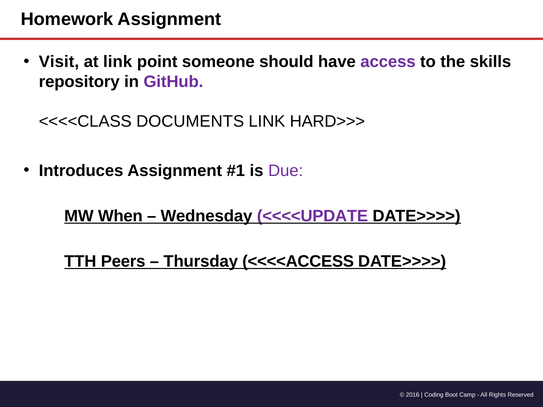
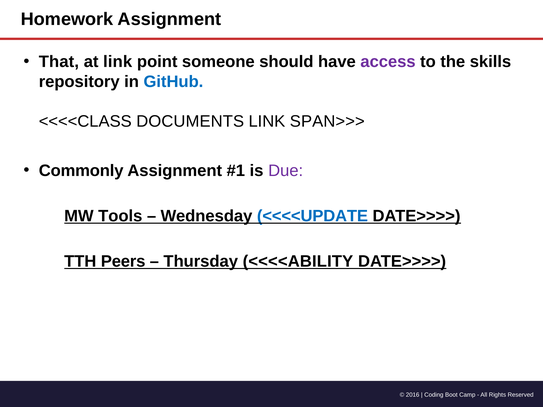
Visit: Visit -> That (59, 62)
GitHub colour: purple -> blue (173, 82)
HARD>>>: HARD>>> -> SPAN>>> (327, 122)
Introduces: Introduces -> Commonly (81, 171)
When: When -> Tools (120, 216)
<<<<UPDATE colour: purple -> blue (312, 216)
<<<<ACCESS: <<<<ACCESS -> <<<<ABILITY (298, 261)
